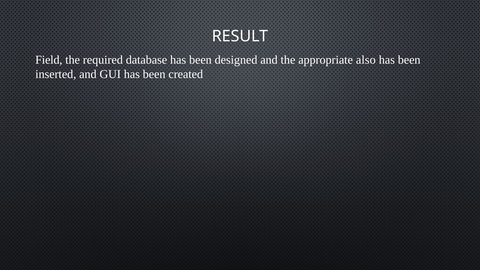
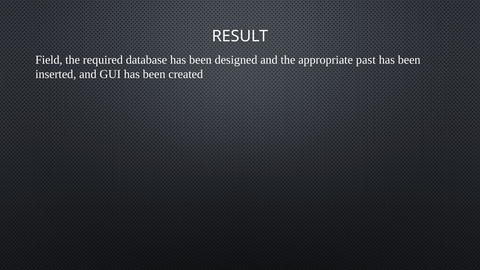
also: also -> past (366, 60)
